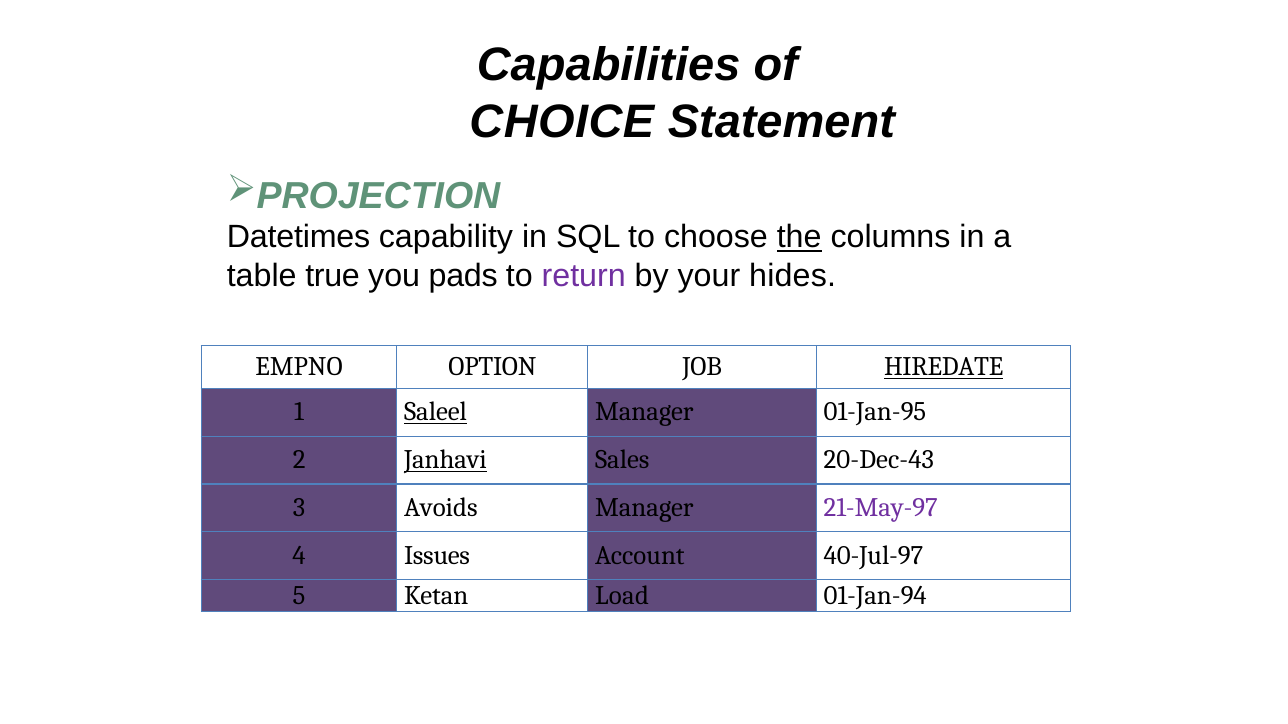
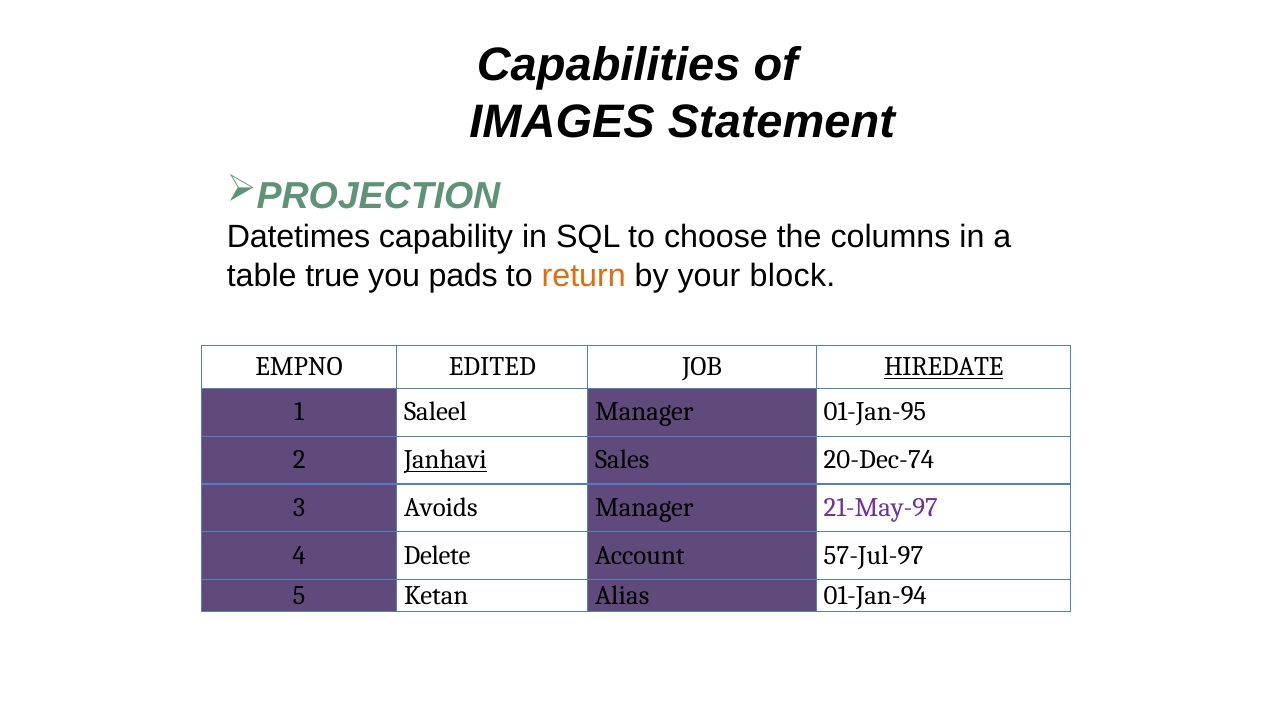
CHOICE: CHOICE -> IMAGES (562, 122)
the underline: present -> none (799, 237)
return colour: purple -> orange (584, 276)
hides: hides -> block (793, 276)
OPTION: OPTION -> EDITED (492, 367)
Saleel underline: present -> none (436, 412)
20-Dec-43: 20-Dec-43 -> 20-Dec-74 (879, 460)
Issues: Issues -> Delete (437, 556)
40-Jul-97: 40-Jul-97 -> 57-Jul-97 (873, 556)
Load: Load -> Alias (622, 596)
